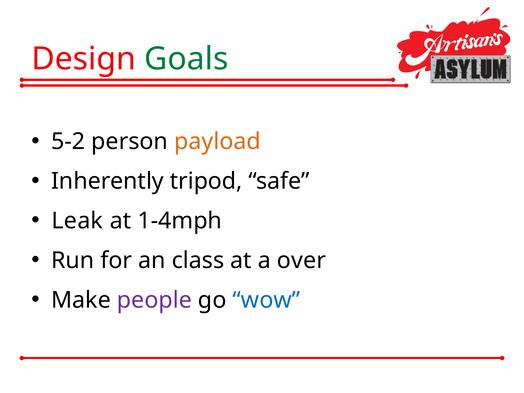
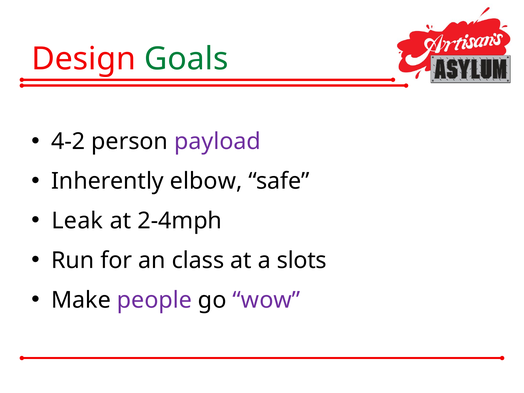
5-2: 5-2 -> 4-2 (68, 142)
payload colour: orange -> purple (217, 142)
tripod: tripod -> elbow (206, 181)
1-4mph: 1-4mph -> 2-4mph (180, 221)
over: over -> slots (302, 260)
wow colour: blue -> purple (266, 300)
